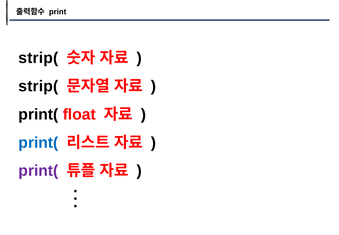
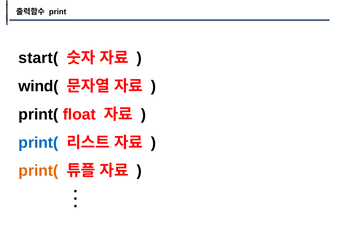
strip(: strip( -> start( (38, 58)
strip(: strip( -> wind( (39, 86)
print( colour: purple -> orange (38, 171)
